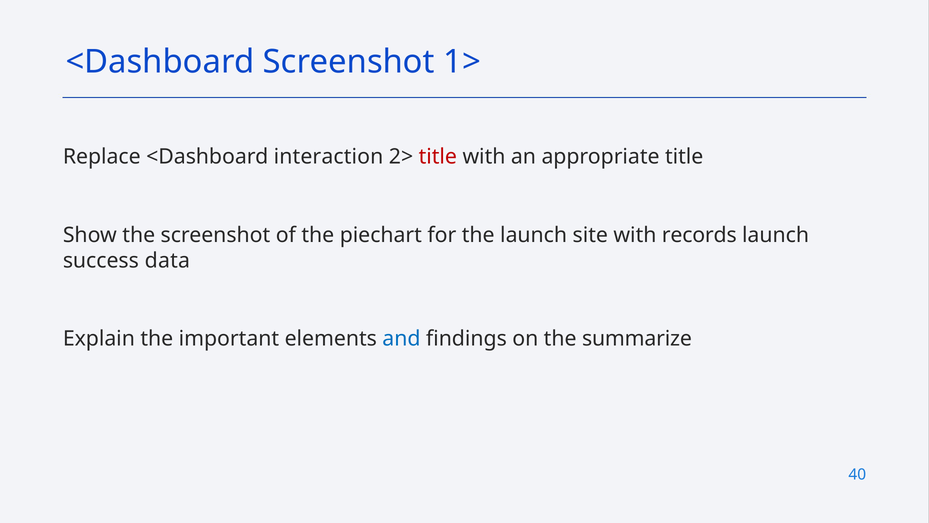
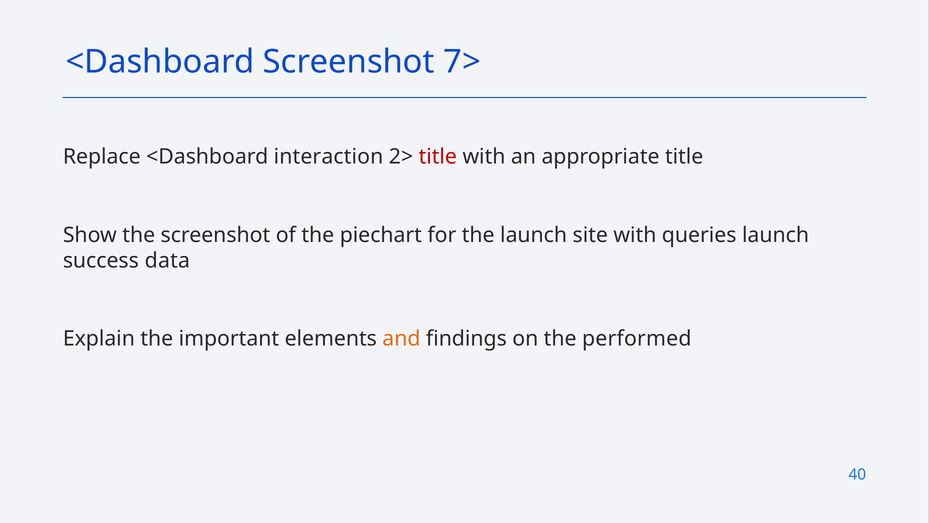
1>: 1> -> 7> (462, 62)
records: records -> queries (699, 235)
and colour: blue -> orange (401, 339)
summarize: summarize -> performed (637, 339)
